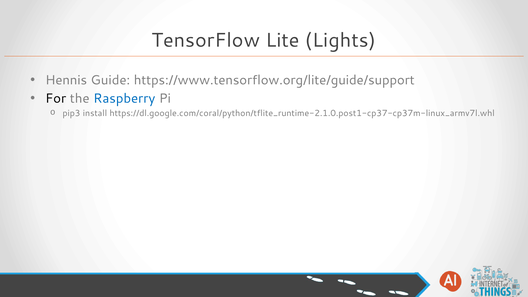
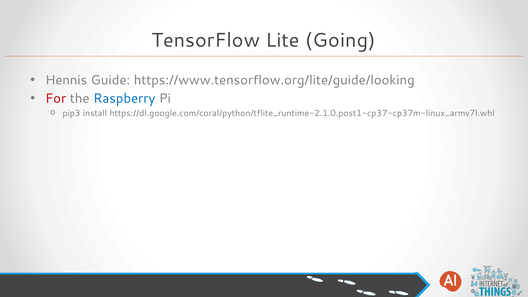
Lights: Lights -> Going (340, 40)
https://www.tensorflow.org/lite/guide/support: https://www.tensorflow.org/lite/guide/support -> https://www.tensorflow.org/lite/guide/looking (274, 80)
For colour: black -> red (56, 99)
